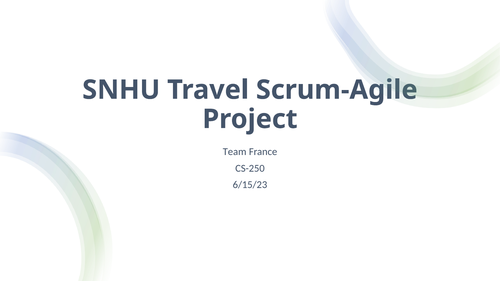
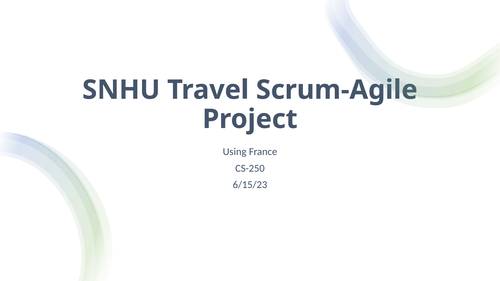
Team: Team -> Using (235, 152)
